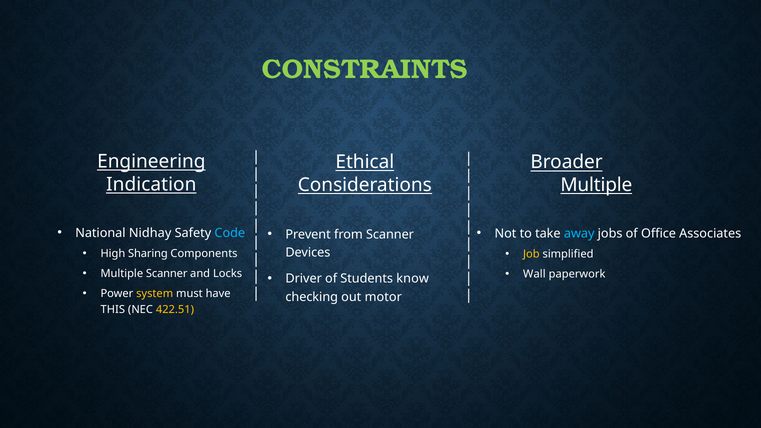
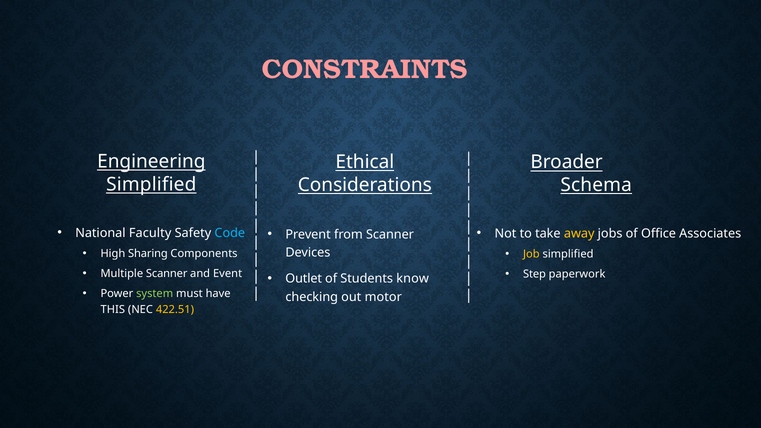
CONSTRAINTS colour: light green -> pink (365, 70)
Indication: Indication -> Simplified (151, 184)
Multiple: Multiple -> Schema (596, 185)
Nidhay: Nidhay -> Faculty (150, 233)
away colour: light blue -> yellow (579, 233)
Locks: Locks -> Event (228, 274)
Wall: Wall -> Step (535, 274)
Driver: Driver -> Outlet (304, 279)
system colour: yellow -> light green (155, 293)
